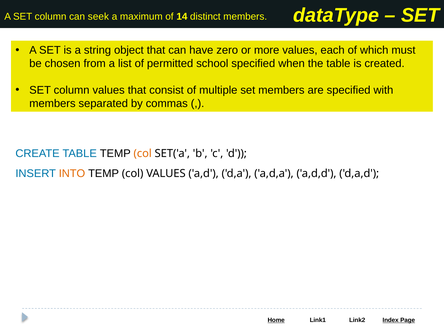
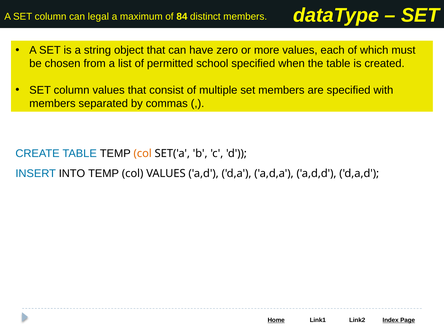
seek: seek -> legal (98, 16)
14: 14 -> 84 (182, 16)
INTO colour: orange -> black (72, 174)
